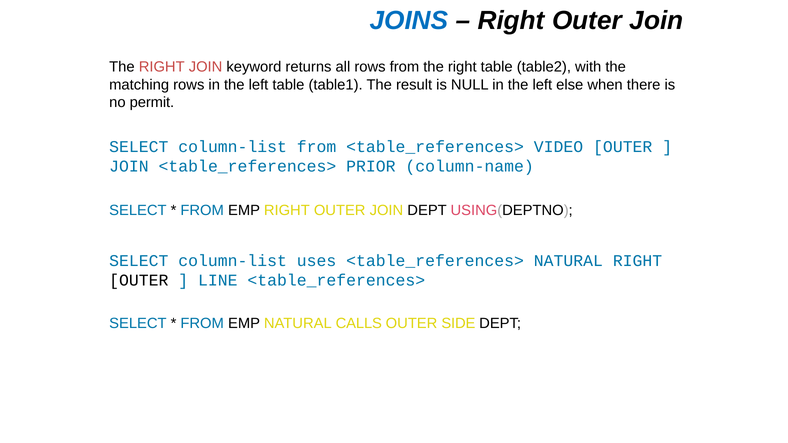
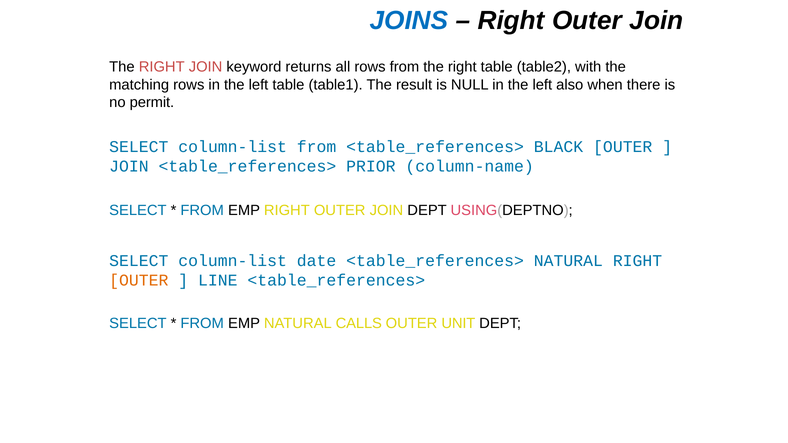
else: else -> also (570, 85)
VIDEO: VIDEO -> BLACK (559, 147)
uses: uses -> date (317, 261)
OUTER colour: black -> orange (139, 281)
SIDE: SIDE -> UNIT (458, 324)
